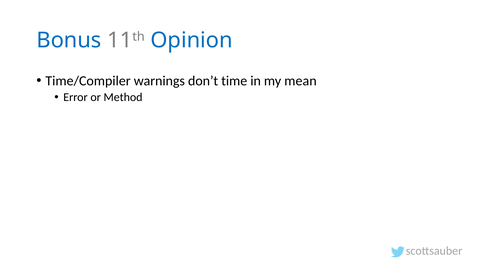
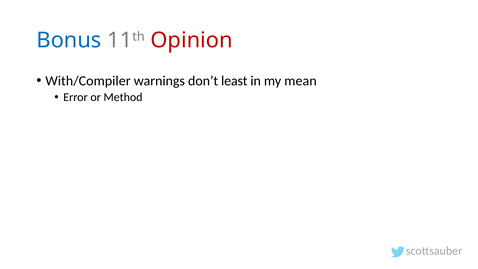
Opinion colour: blue -> red (192, 40)
Time/Compiler: Time/Compiler -> With/Compiler (88, 81)
time: time -> least (234, 81)
